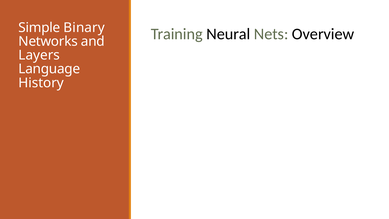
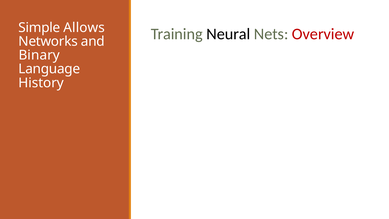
Binary: Binary -> Allows (84, 28)
Overview colour: black -> red (323, 34)
Layers: Layers -> Binary (39, 55)
